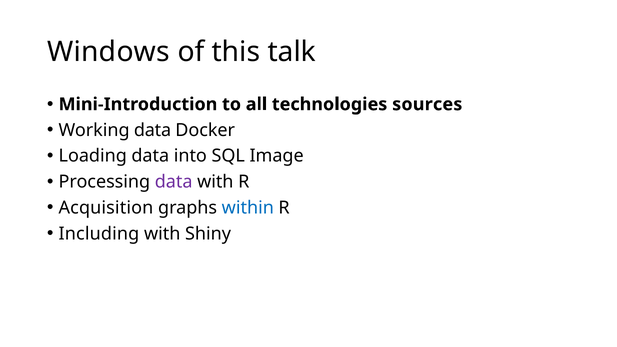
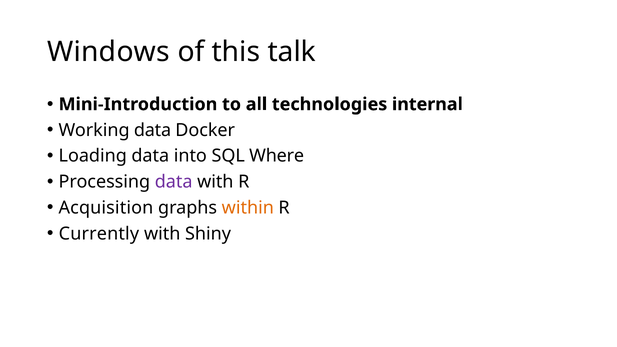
sources: sources -> internal (427, 104)
Image: Image -> Where (277, 156)
within colour: blue -> orange (248, 208)
Including: Including -> Currently (99, 234)
